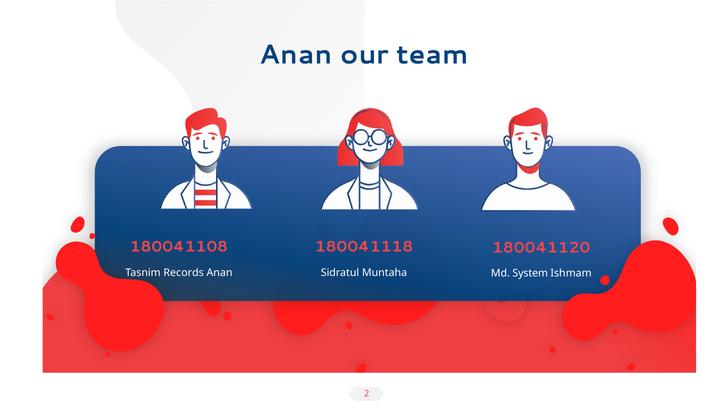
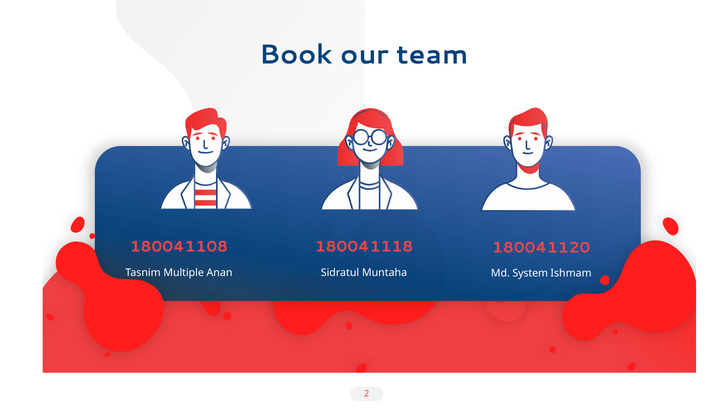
Anan: Anan -> Book (296, 55)
Records: Records -> Multiple (184, 273)
